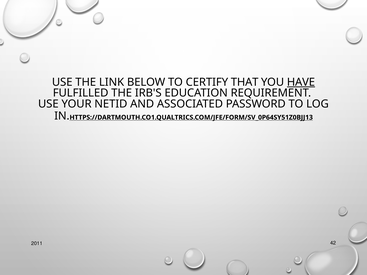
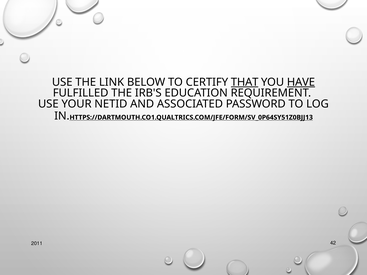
THAT underline: none -> present (245, 82)
